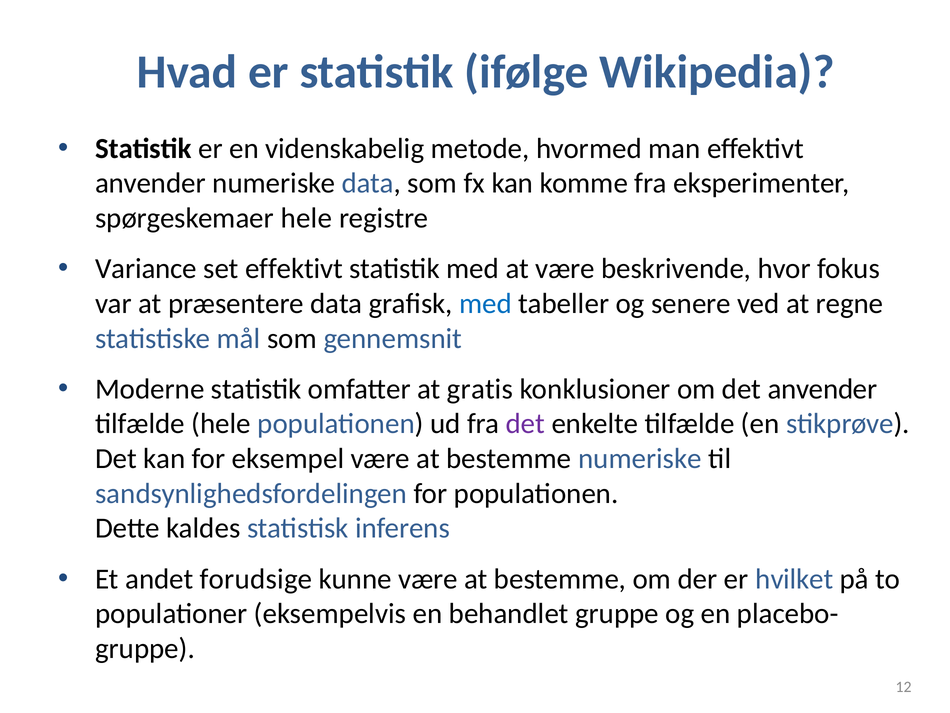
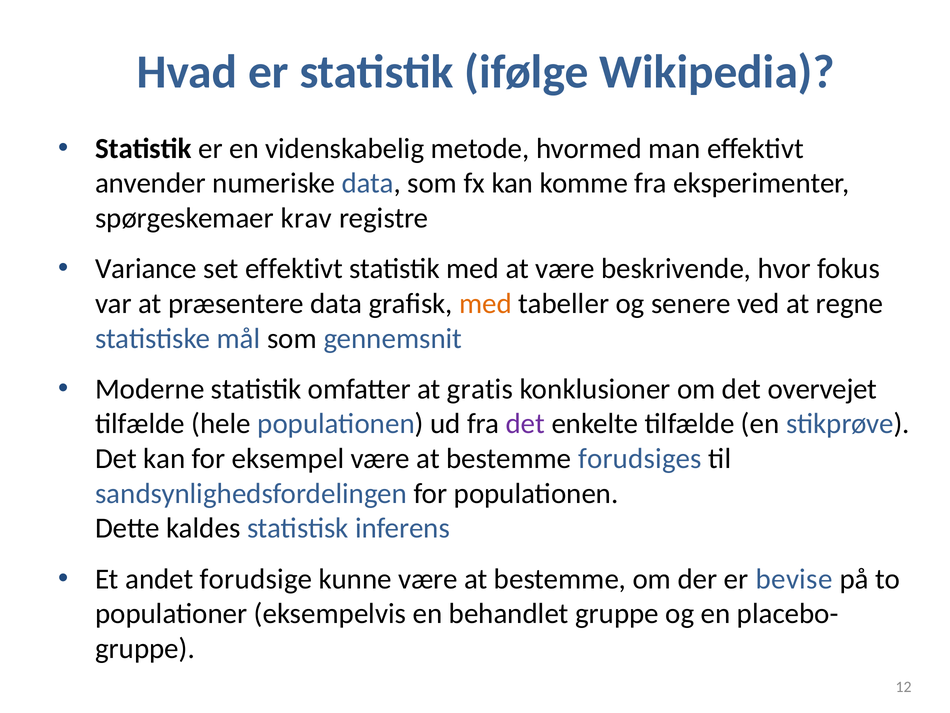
spørgeskemaer hele: hele -> krav (306, 218)
med colour: blue -> orange (486, 303)
det anvender: anvender -> overvejet (822, 389)
bestemme numeriske: numeriske -> forudsiges (640, 458)
hvilket: hvilket -> bevise (794, 579)
